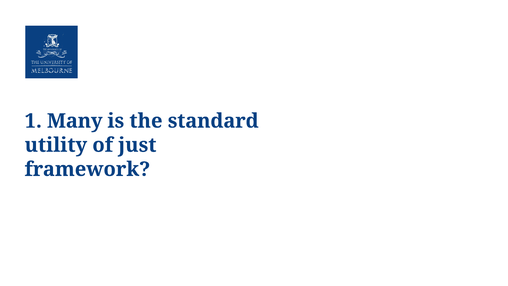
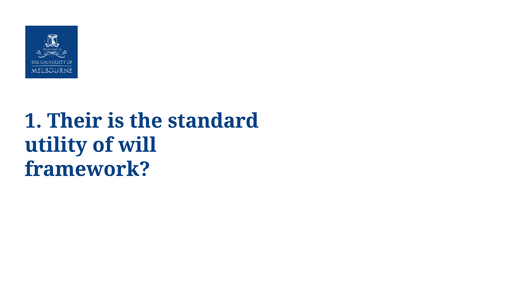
Many: Many -> Their (75, 121)
just: just -> will (137, 145)
